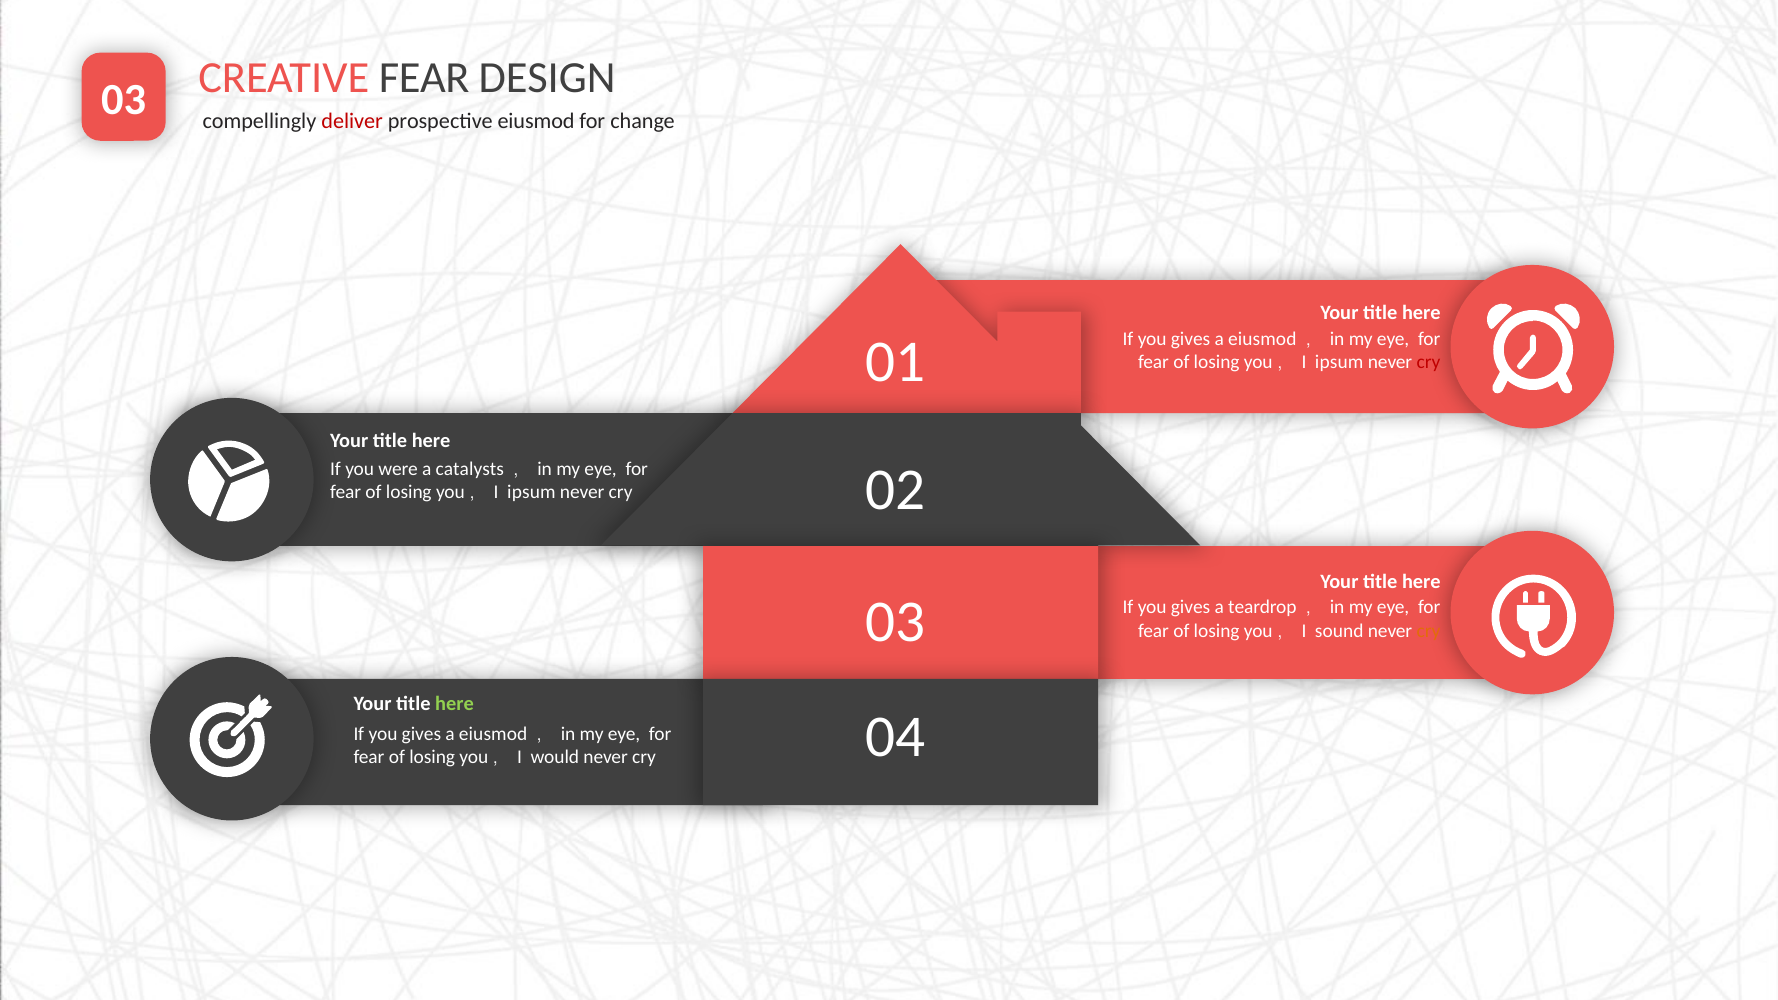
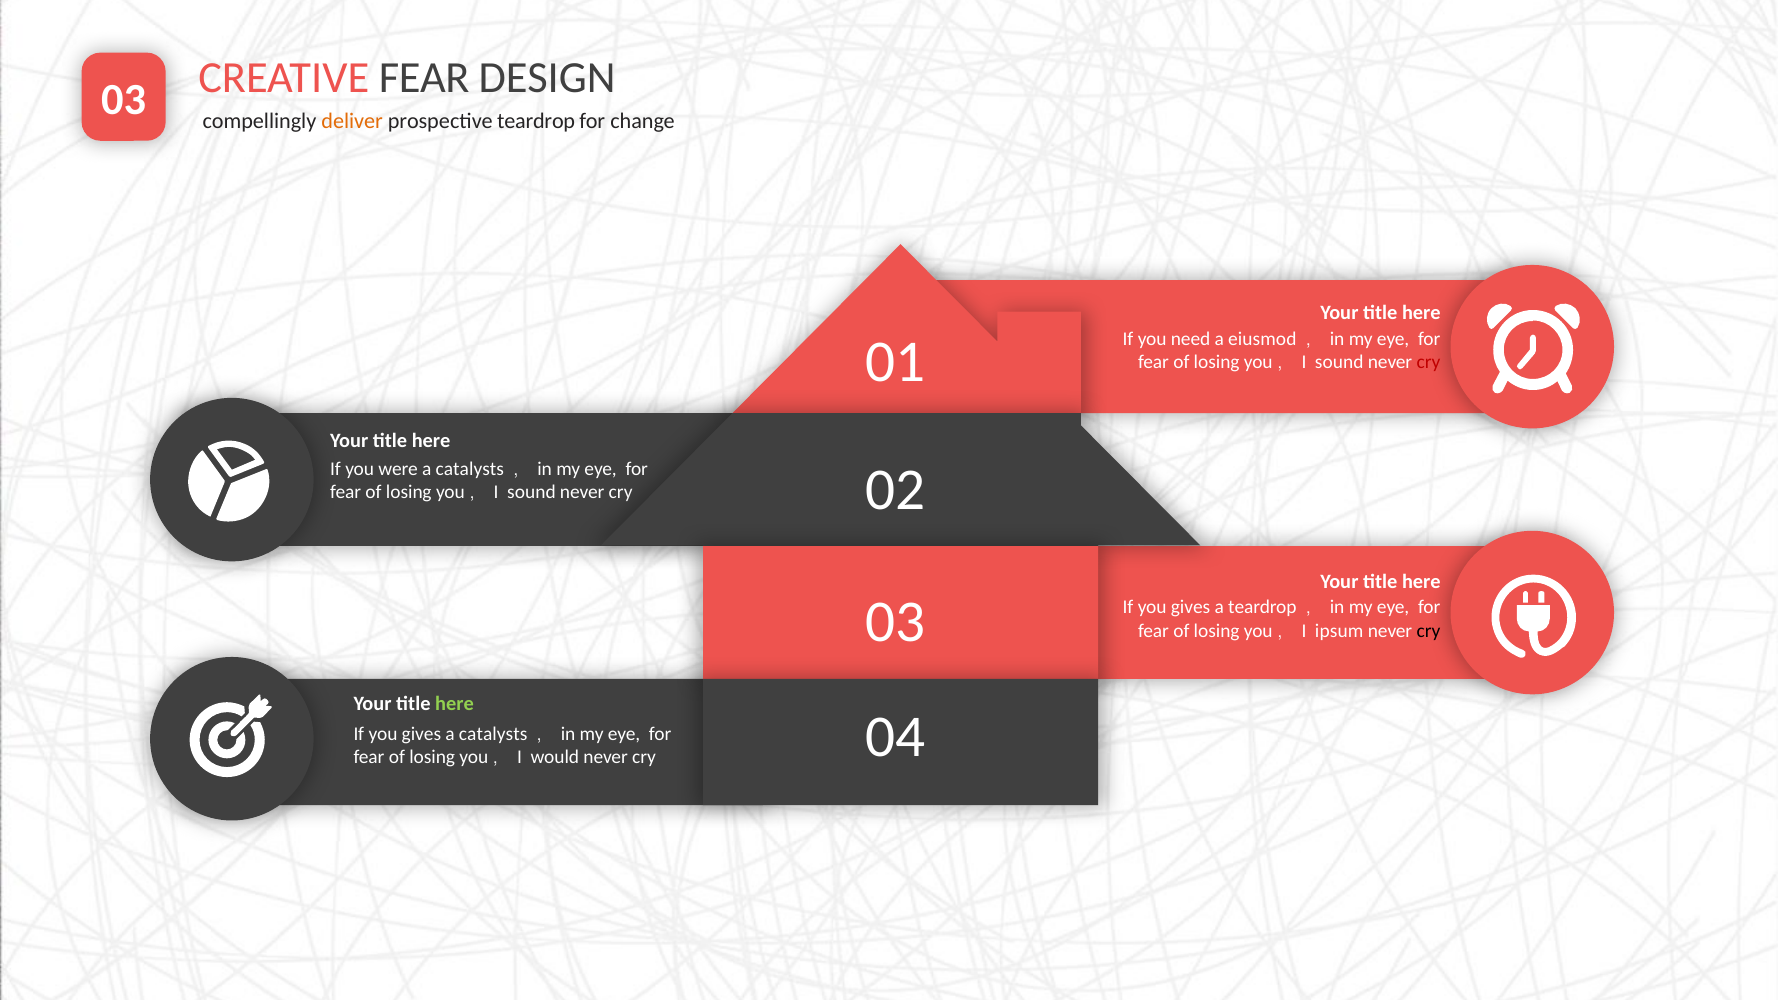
deliver colour: red -> orange (352, 122)
prospective eiusmod: eiusmod -> teardrop (536, 122)
gives: gives -> need (1191, 339)
ipsum: ipsum -> sound (1339, 362)
ipsum: ipsum -> sound (531, 492)
sound: sound -> ipsum (1339, 631)
cry colour: orange -> black (1428, 631)
eiusmod: eiusmod -> catalysts (493, 734)
